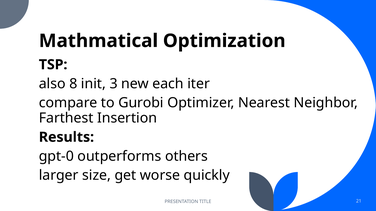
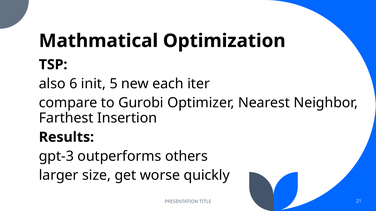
8: 8 -> 6 (73, 84)
3: 3 -> 5 (114, 84)
gpt-0: gpt-0 -> gpt-3 (56, 157)
